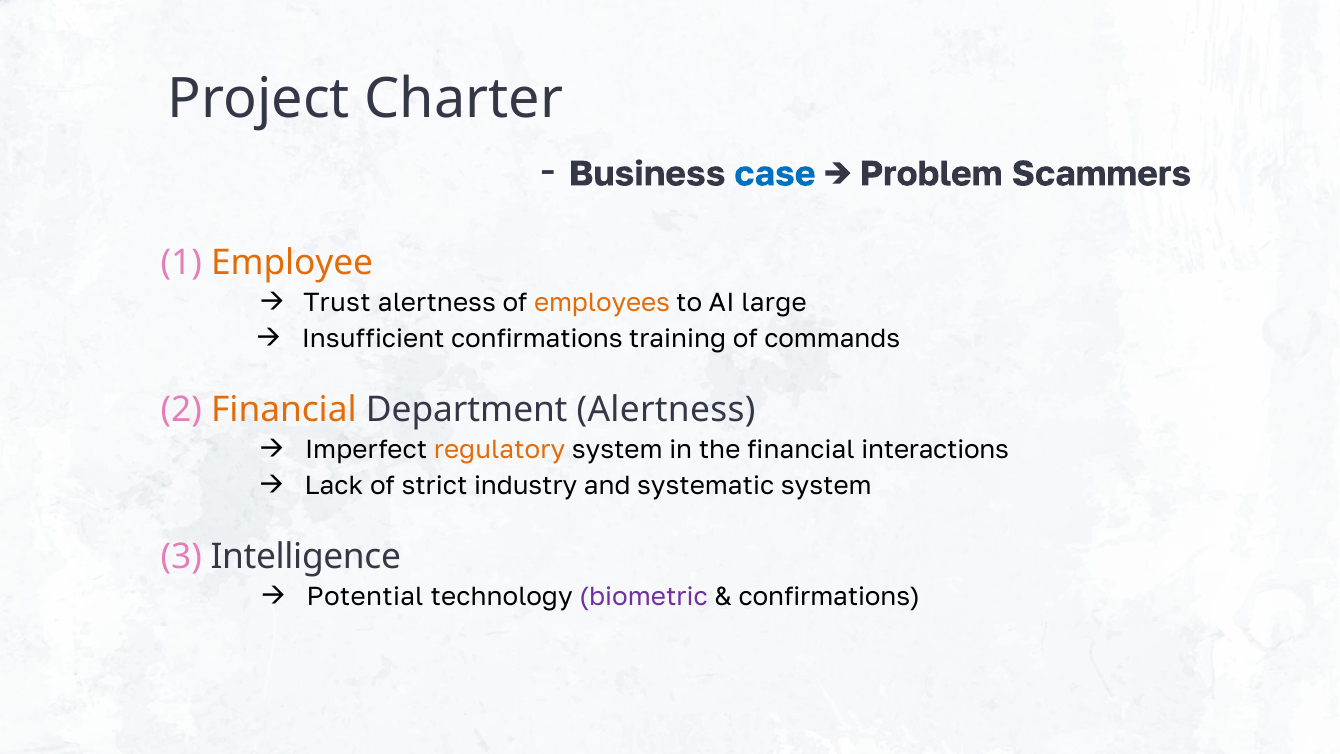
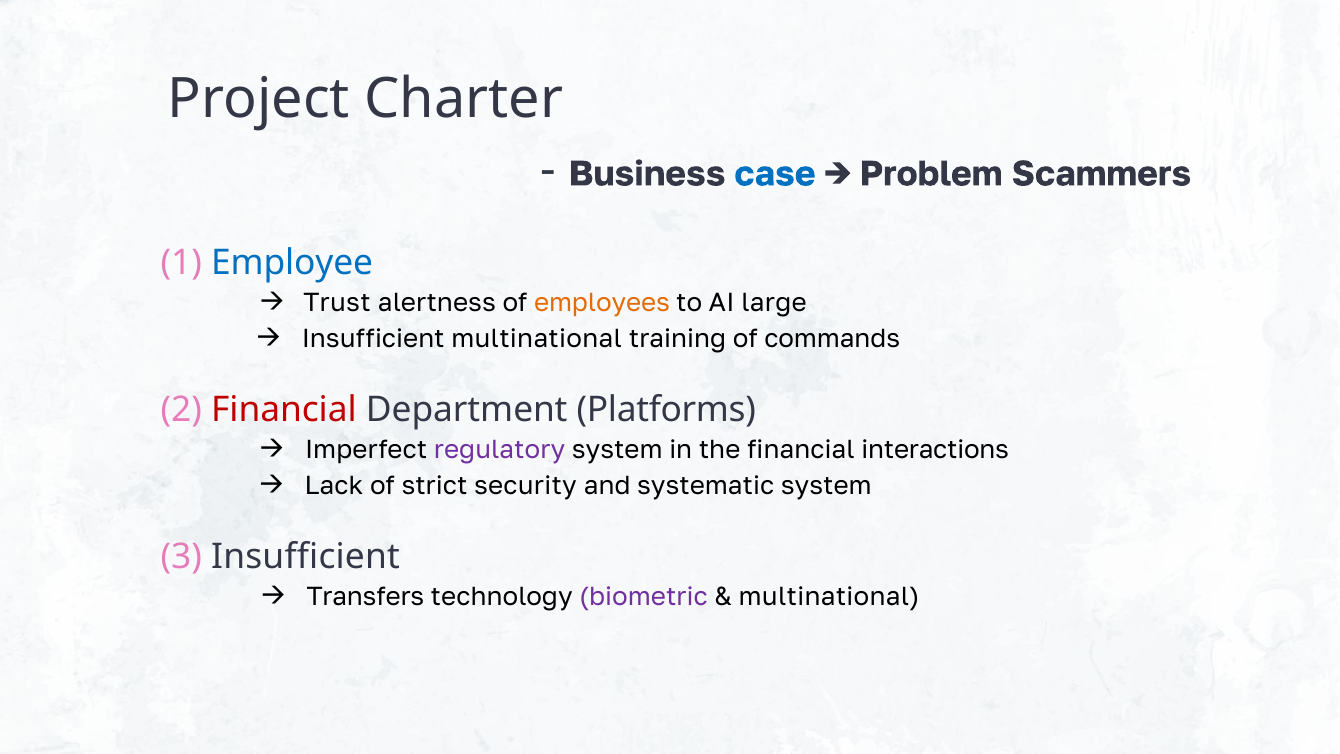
Employee colour: orange -> blue (292, 263)
Insufficient confirmations: confirmations -> multinational (537, 338)
Financial colour: orange -> red (284, 410)
Department Alertness: Alertness -> Platforms (666, 410)
regulatory colour: orange -> purple (500, 450)
industry: industry -> security (525, 485)
3 Intelligence: Intelligence -> Insufficient (306, 557)
Potential: Potential -> Transfers (365, 597)
confirmations: confirmations -> multinational (829, 597)
